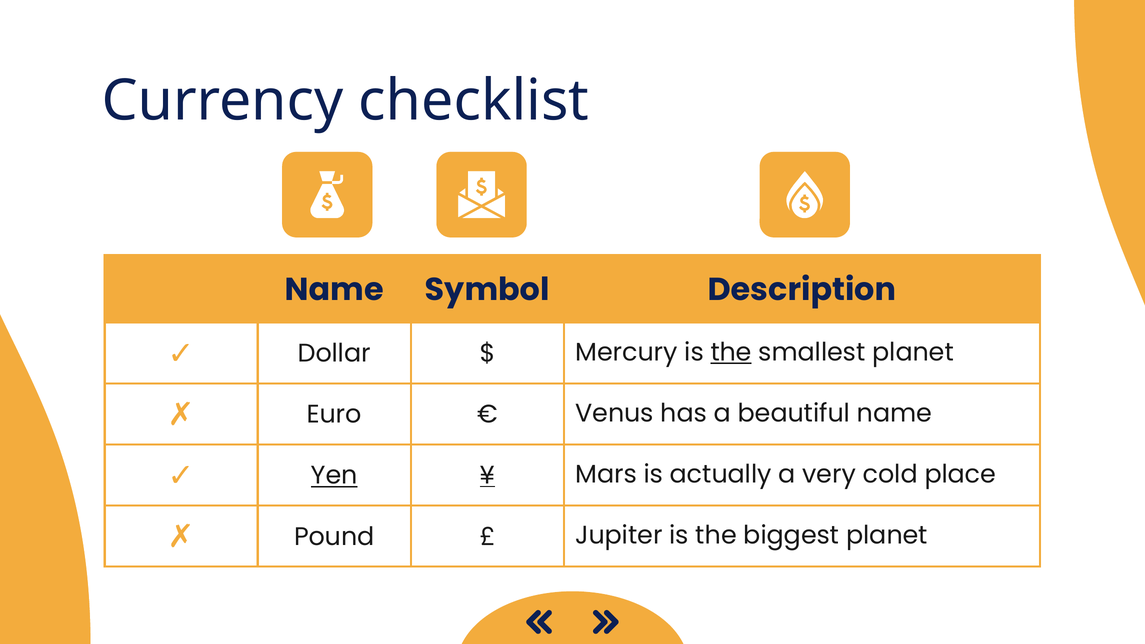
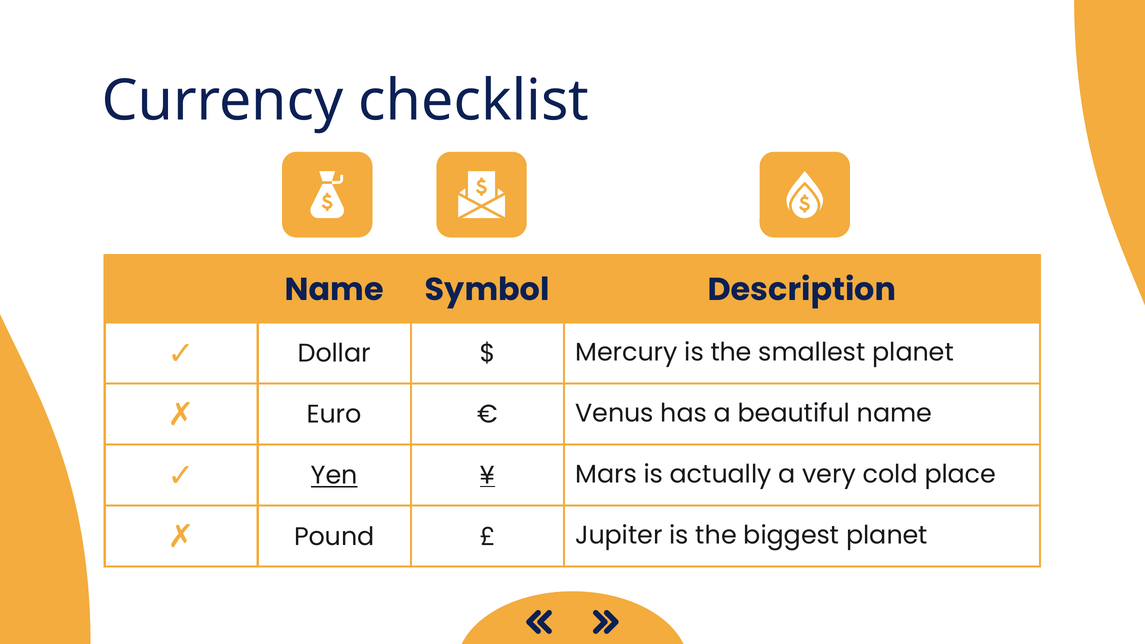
the underline: present -> none (731, 352)
